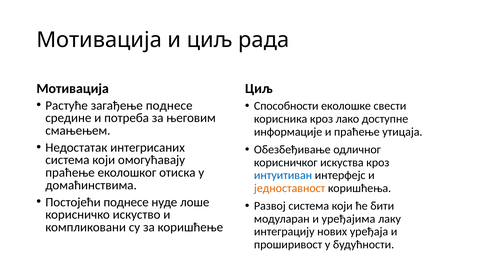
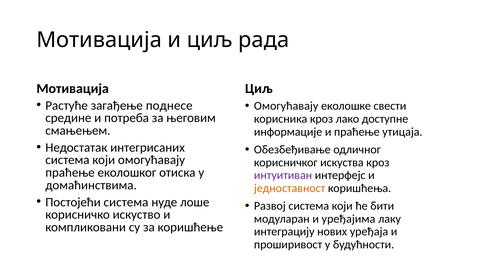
Способности: Способности -> Омогућавају (286, 106)
интуитиван colour: blue -> purple (283, 176)
Постојећи поднесе: поднесе -> система (126, 202)
